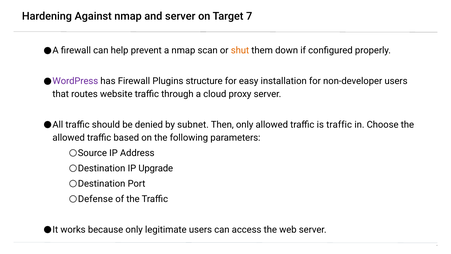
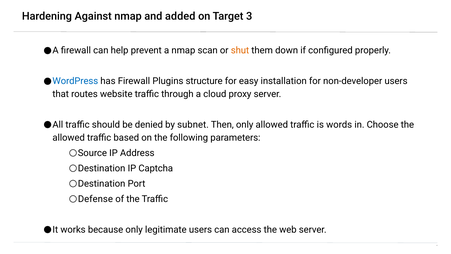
and server: server -> added (180, 16)
7: 7 -> 3 (249, 16)
WordPress colour: purple -> blue (75, 81)
is traffic: traffic -> words (339, 125)
Upgrade: Upgrade -> Captcha (156, 168)
